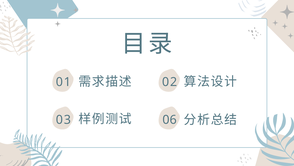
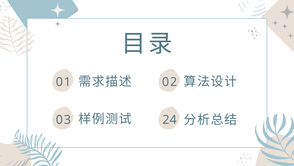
06: 06 -> 24 (170, 119)
